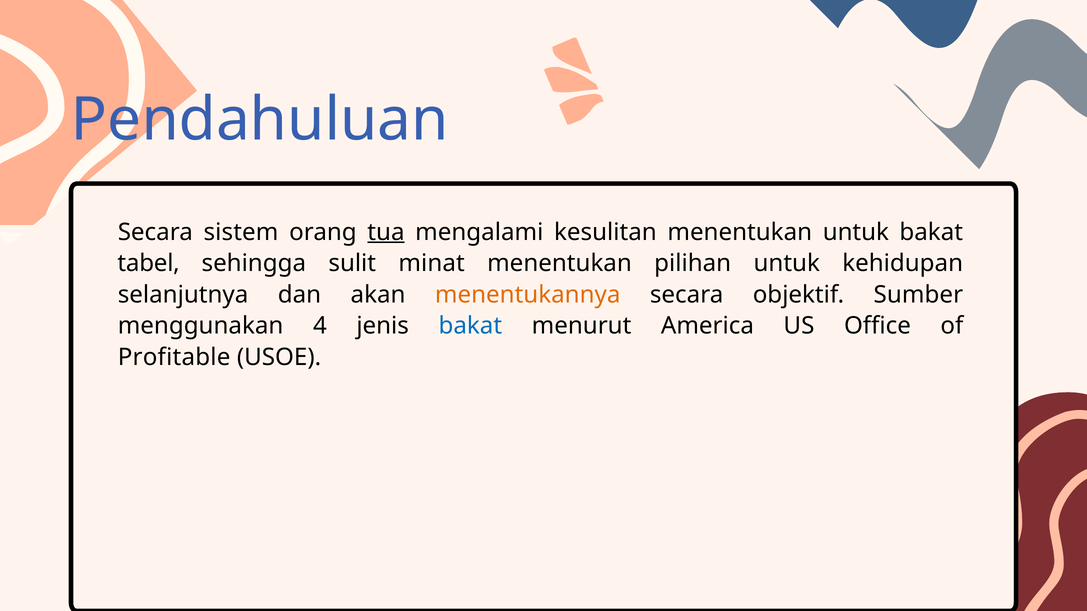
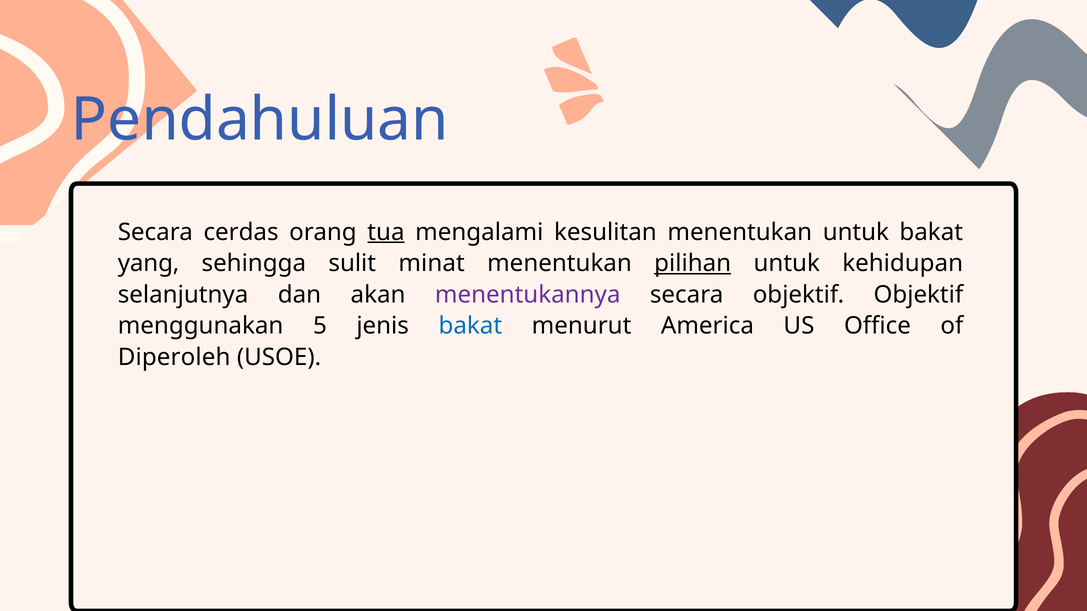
sistem: sistem -> cerdas (241, 232)
tabel: tabel -> yang (149, 264)
pilihan underline: none -> present (693, 264)
menentukannya colour: orange -> purple (528, 295)
objektif Sumber: Sumber -> Objektif (918, 295)
4: 4 -> 5 (320, 326)
Profitable: Profitable -> Diperoleh (174, 357)
